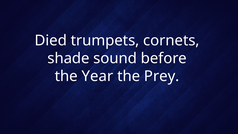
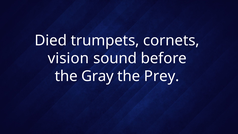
shade: shade -> vision (68, 58)
Year: Year -> Gray (98, 76)
